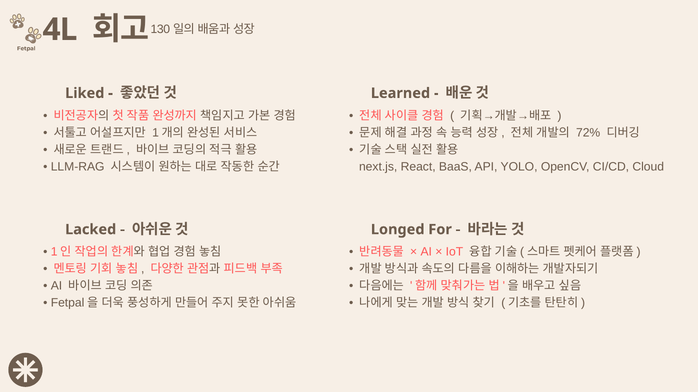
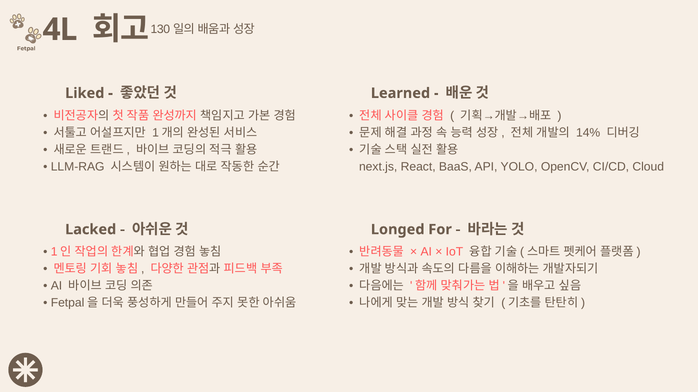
72%: 72% -> 14% (588, 133)
